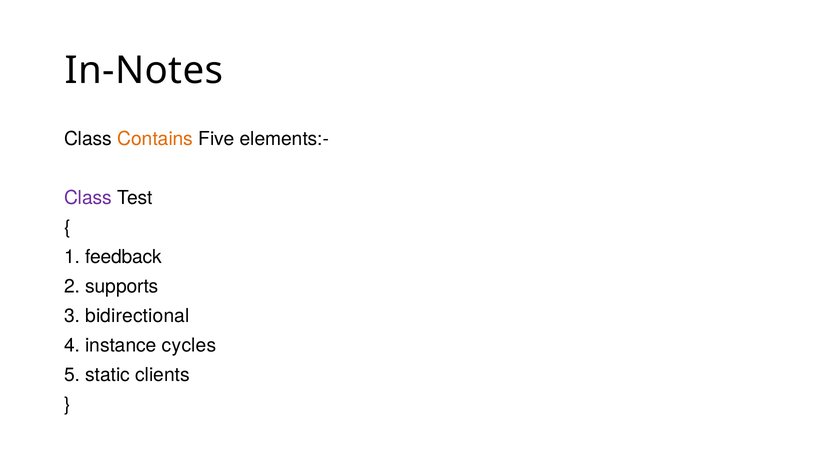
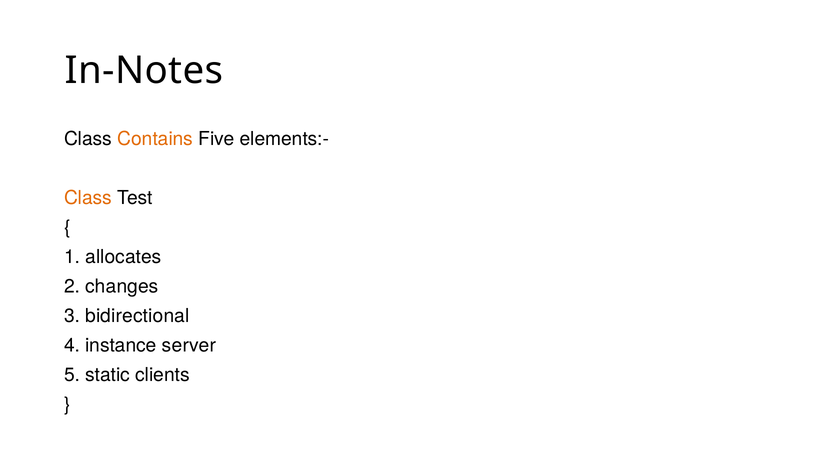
Class colour: purple -> orange (88, 198)
feedback: feedback -> allocates (123, 257)
supports: supports -> changes (122, 287)
cycles: cycles -> server (189, 346)
